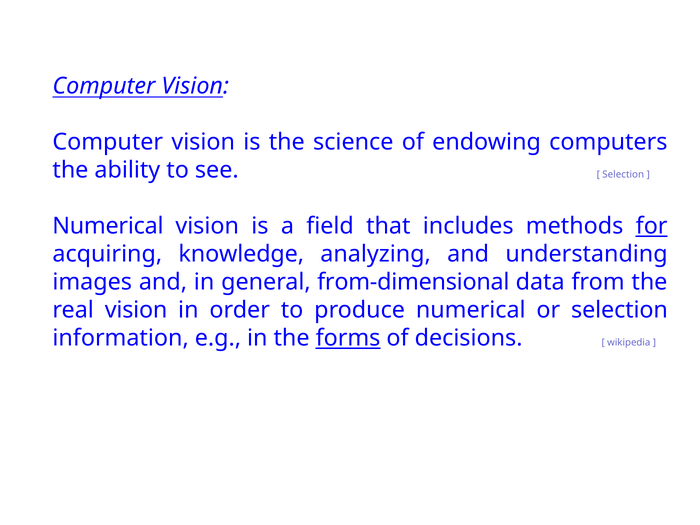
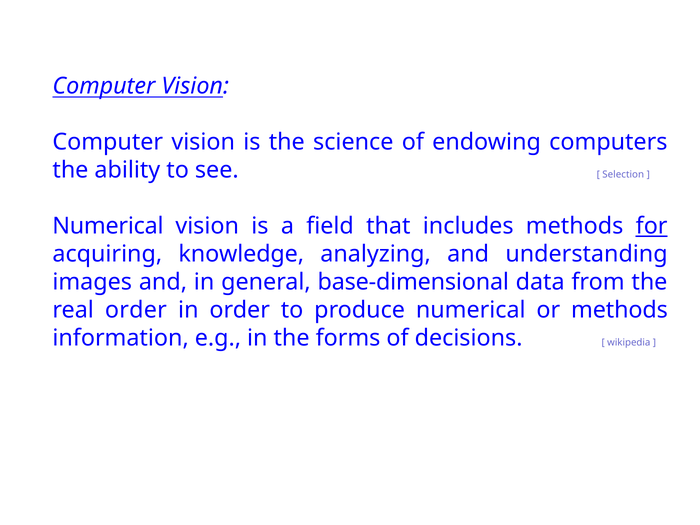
from-dimensional: from-dimensional -> base-dimensional (413, 282)
real vision: vision -> order (136, 310)
or selection: selection -> methods (619, 310)
forms underline: present -> none (348, 338)
